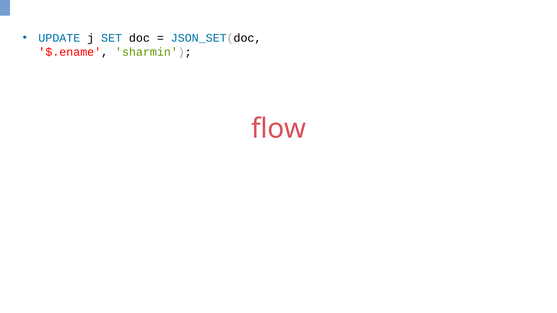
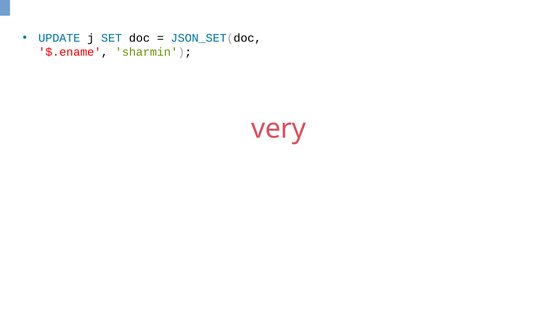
flow: flow -> very (279, 129)
